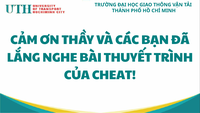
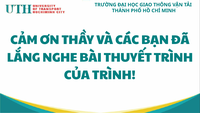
CỦA CHEAT: CHEAT -> TRÌNH (114, 75)
